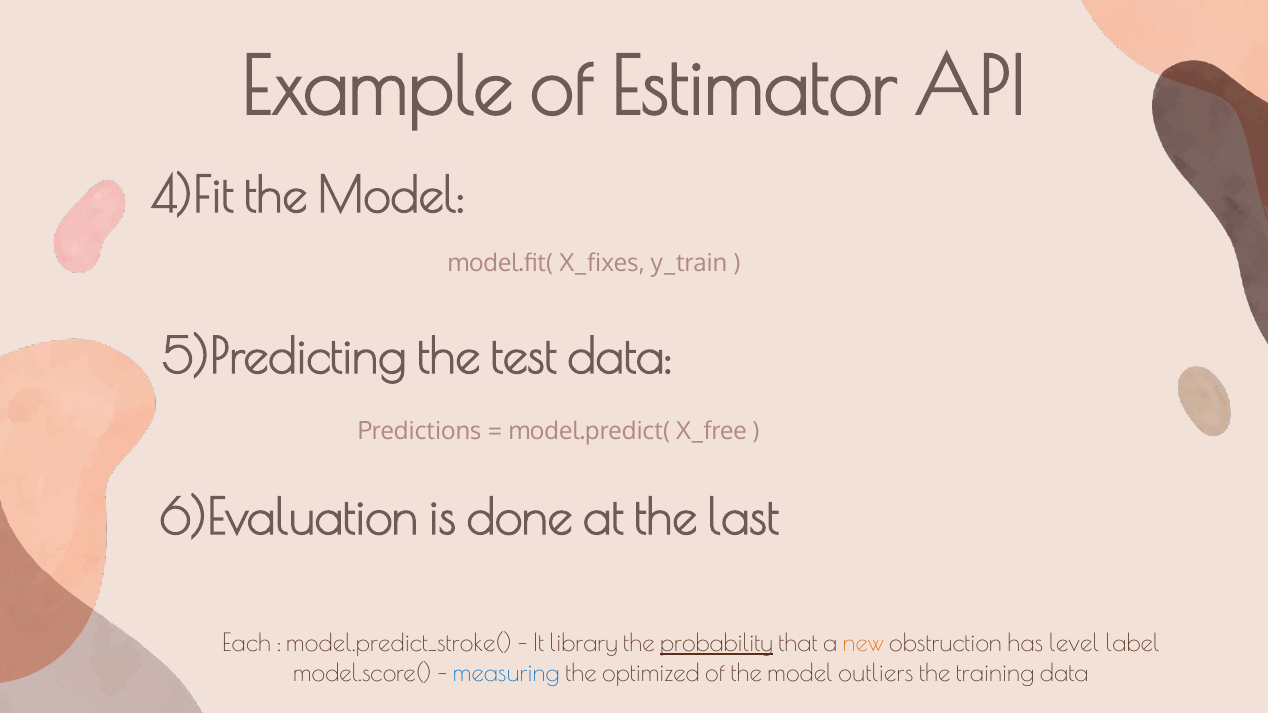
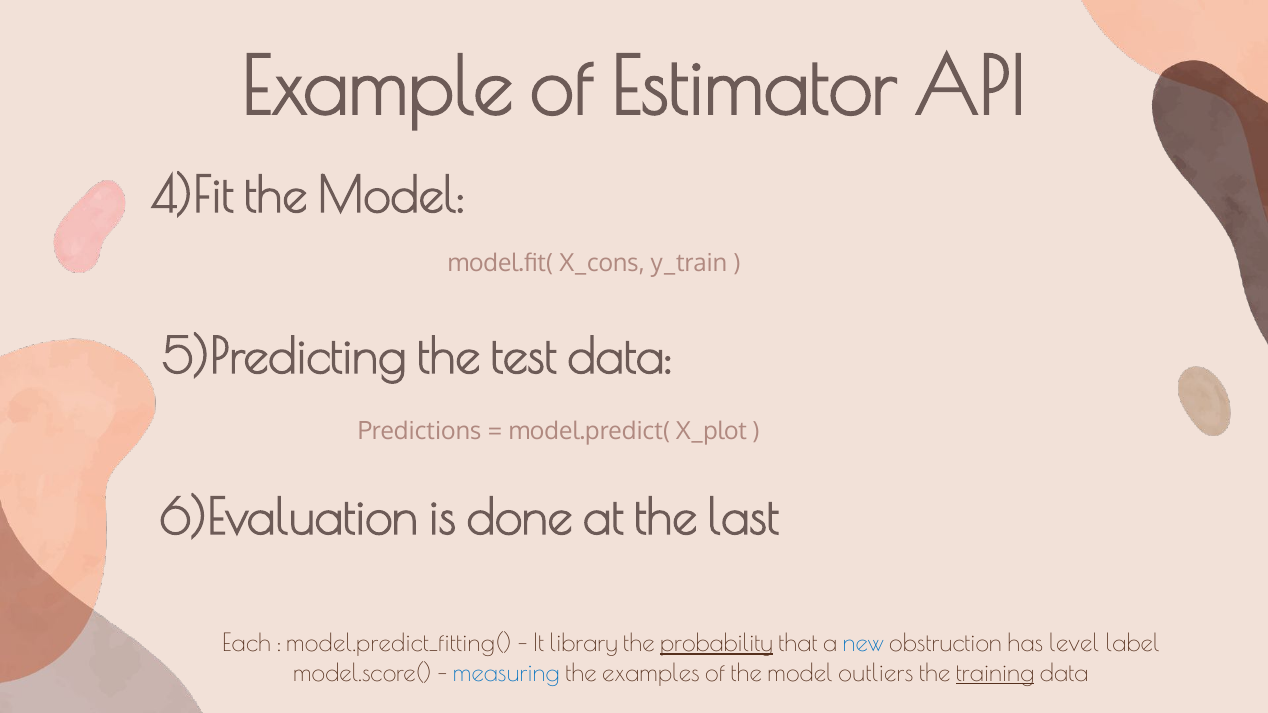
X_fixes: X_fixes -> X_cons (602, 264)
X_free: X_free -> X_plot (711, 432)
model.predict_stroke(: model.predict_stroke( -> model.predict_fitting( (399, 644)
new colour: orange -> blue (863, 644)
optimized: optimized -> examples (651, 673)
training underline: none -> present (995, 673)
